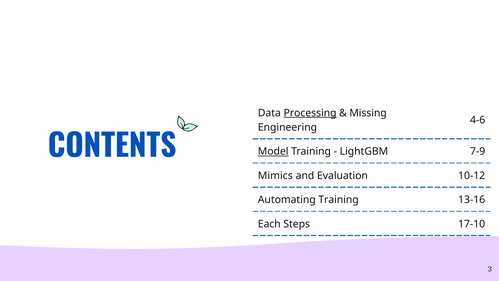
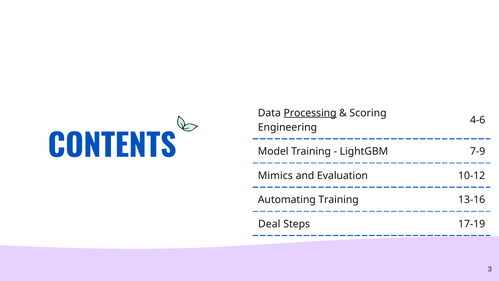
Missing: Missing -> Scoring (368, 113)
Model underline: present -> none (273, 151)
Each: Each -> Deal (269, 224)
17-10: 17-10 -> 17-19 (472, 224)
